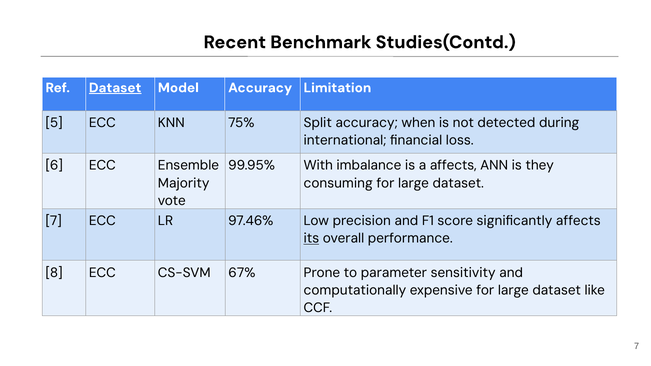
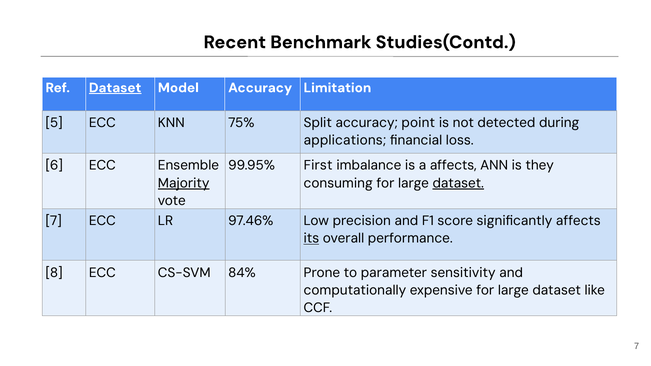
when: when -> point (418, 123)
international: international -> applications (345, 141)
With: With -> First (318, 165)
Majority underline: none -> present (184, 183)
dataset underline: none -> present (458, 183)
67%: 67% -> 84% (242, 273)
